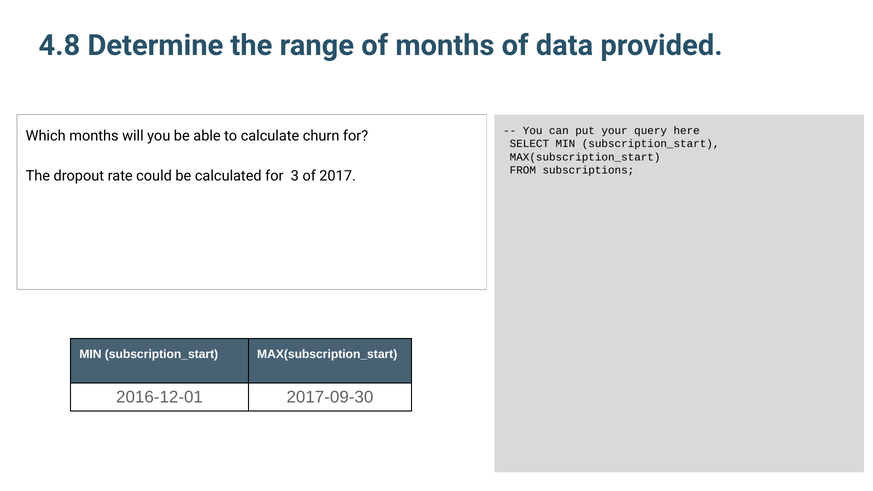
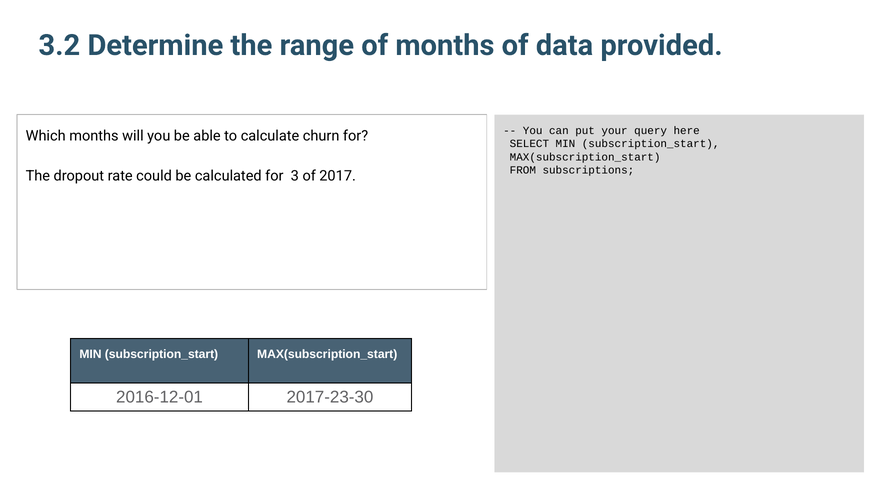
4.8: 4.8 -> 3.2 (59, 45)
2017-09-30: 2017-09-30 -> 2017-23-30 (330, 397)
